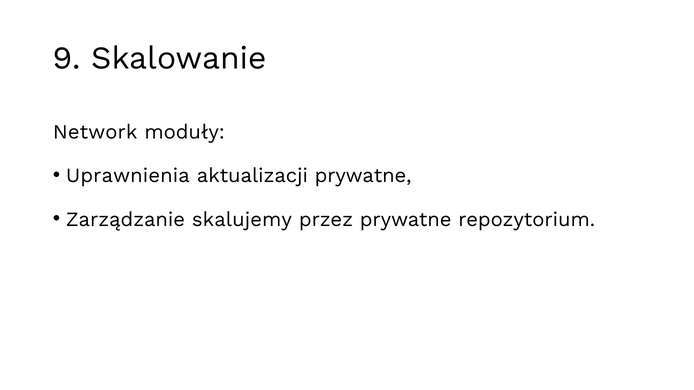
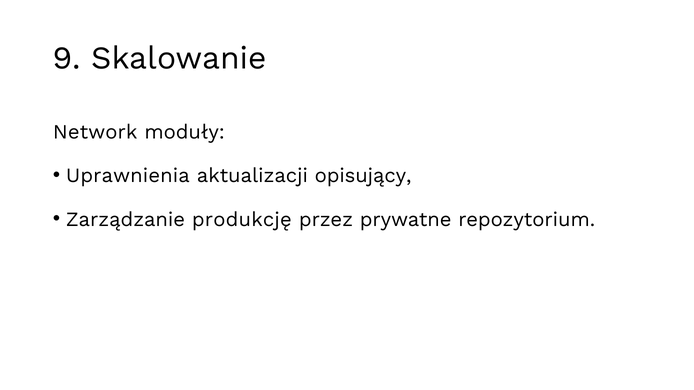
aktualizacji prywatne: prywatne -> opisujący (363, 176)
skalujemy: skalujemy -> produkcję (242, 220)
